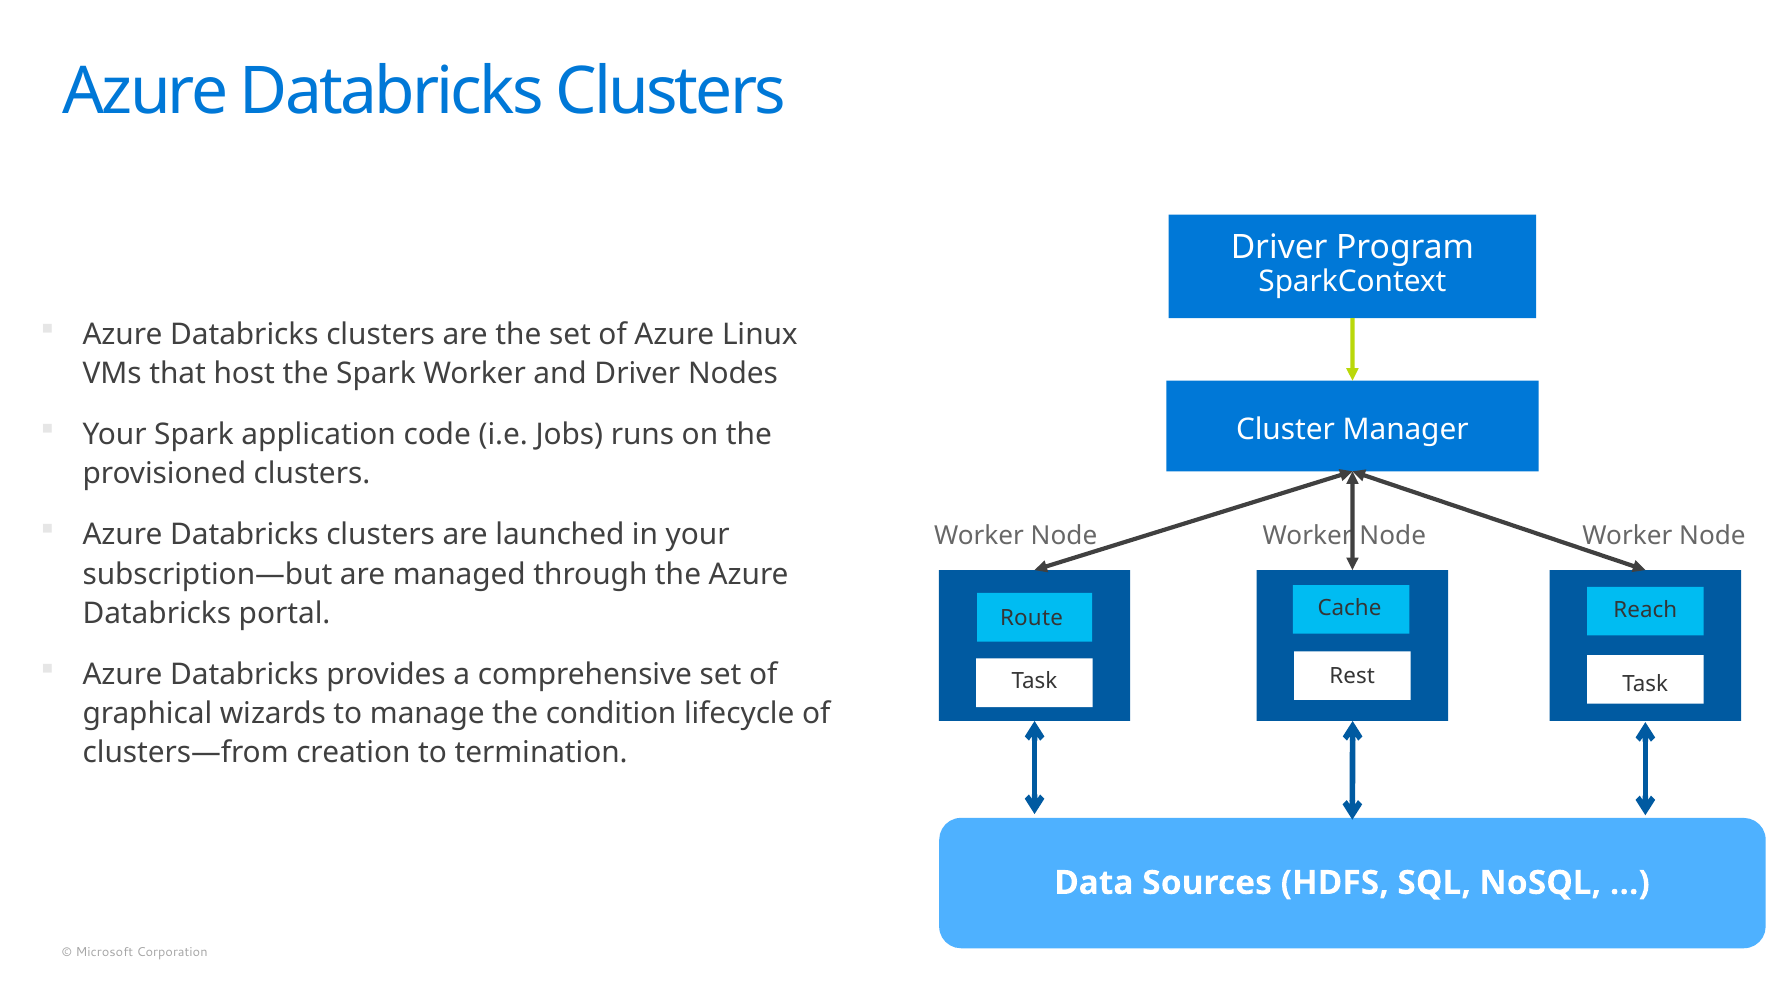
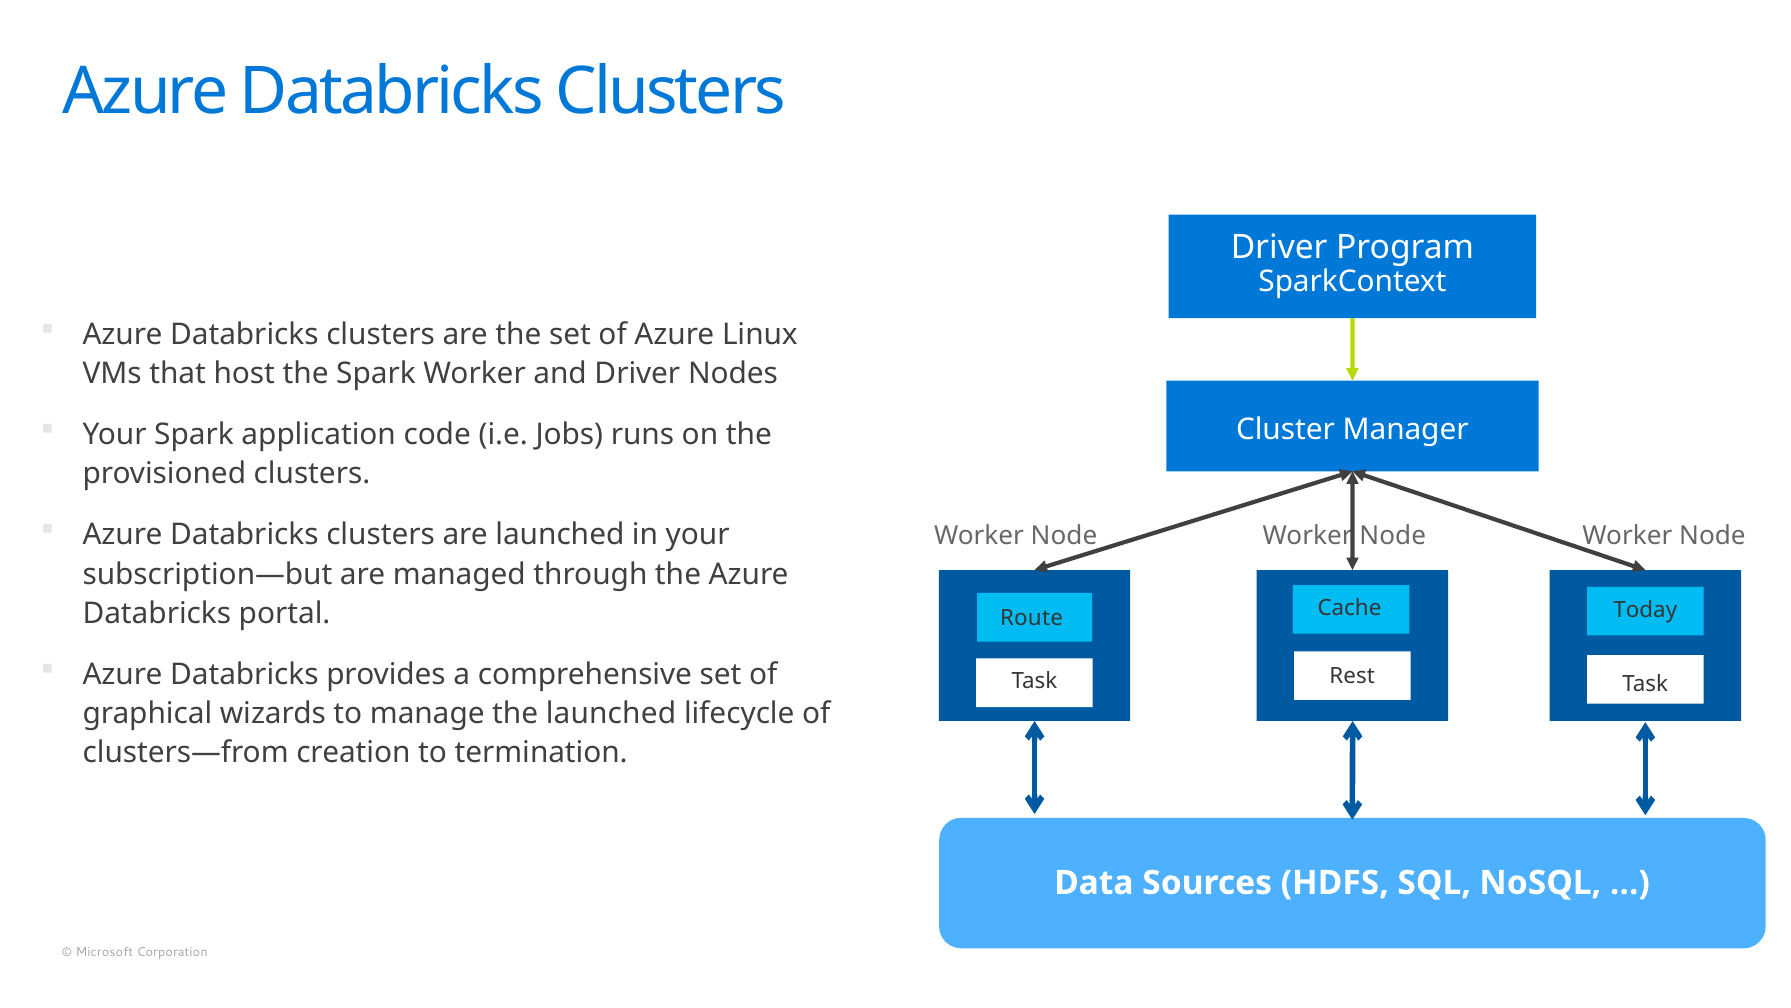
Reach: Reach -> Today (1645, 610)
the condition: condition -> launched (611, 713)
